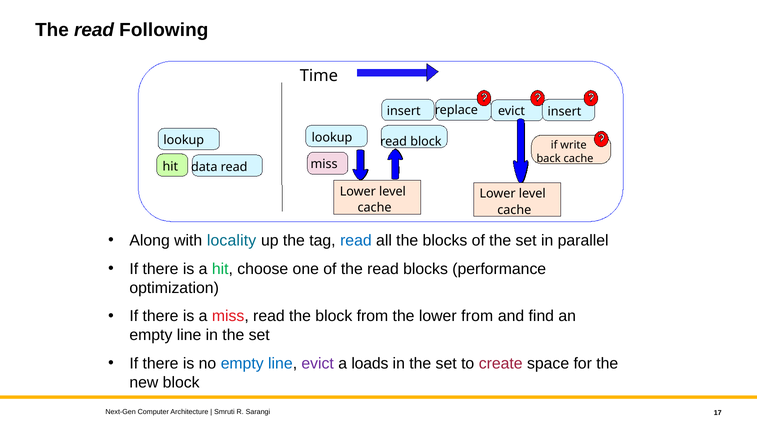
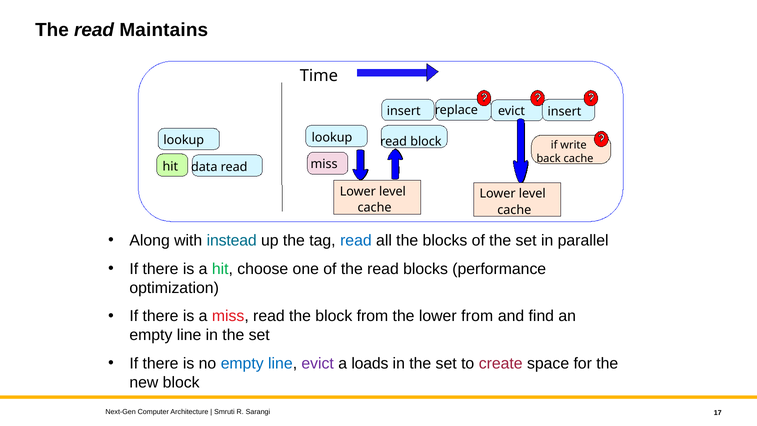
Following: Following -> Maintains (164, 30)
locality: locality -> instead (232, 240)
